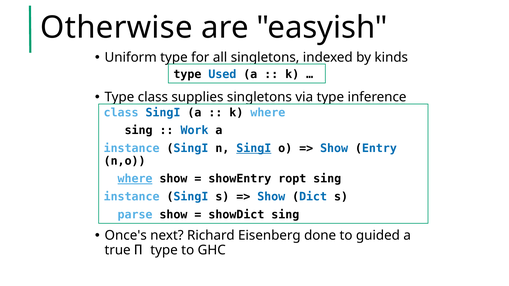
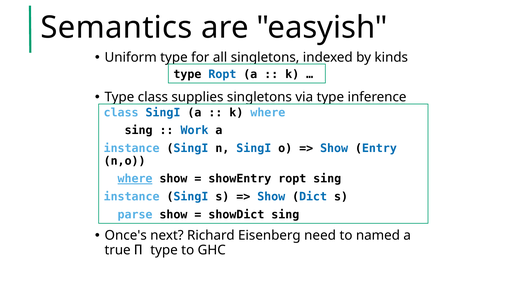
Otherwise: Otherwise -> Semantics (116, 28)
type Used: Used -> Ropt (222, 74)
SingI underline: present -> none (254, 149)
done: done -> need (320, 236)
guided: guided -> named (378, 236)
